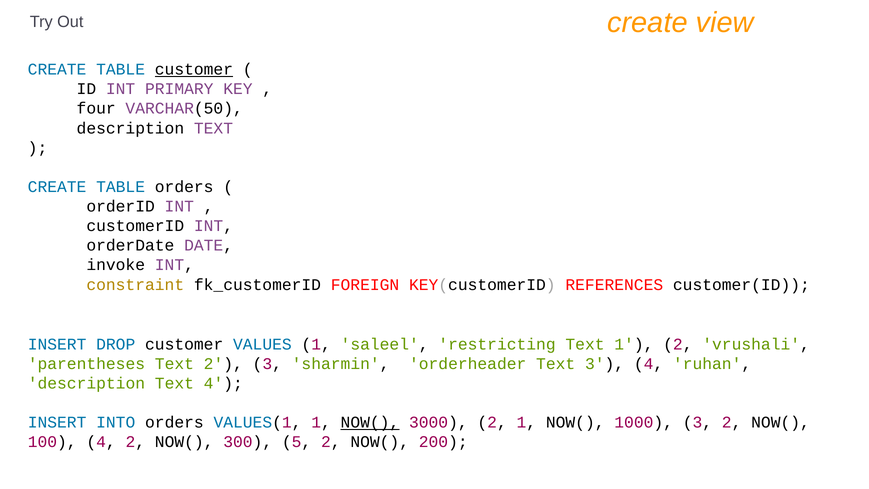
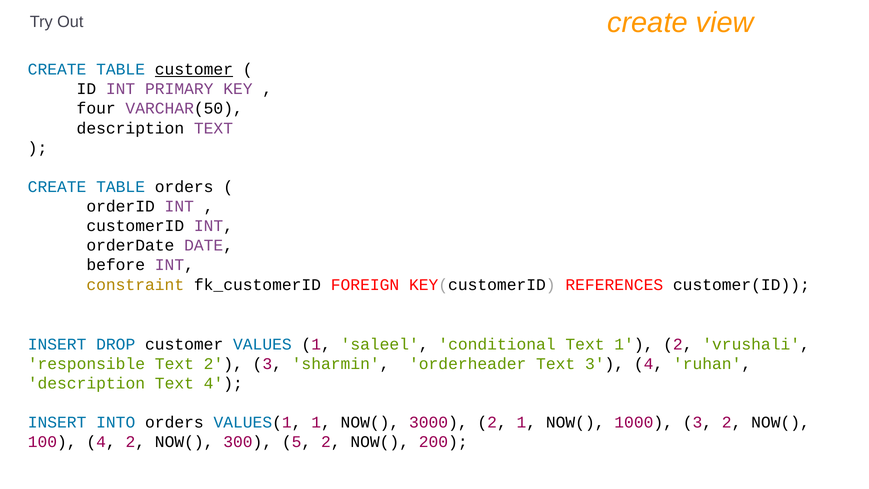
invoke: invoke -> before (116, 265)
restricting: restricting -> conditional (497, 344)
parentheses: parentheses -> responsible (86, 364)
NOW( underline: present -> none (370, 422)
